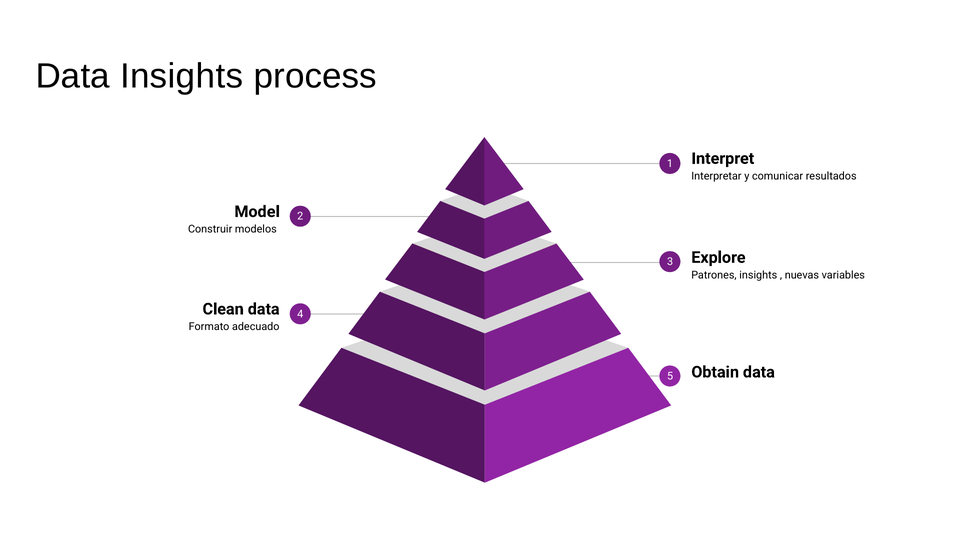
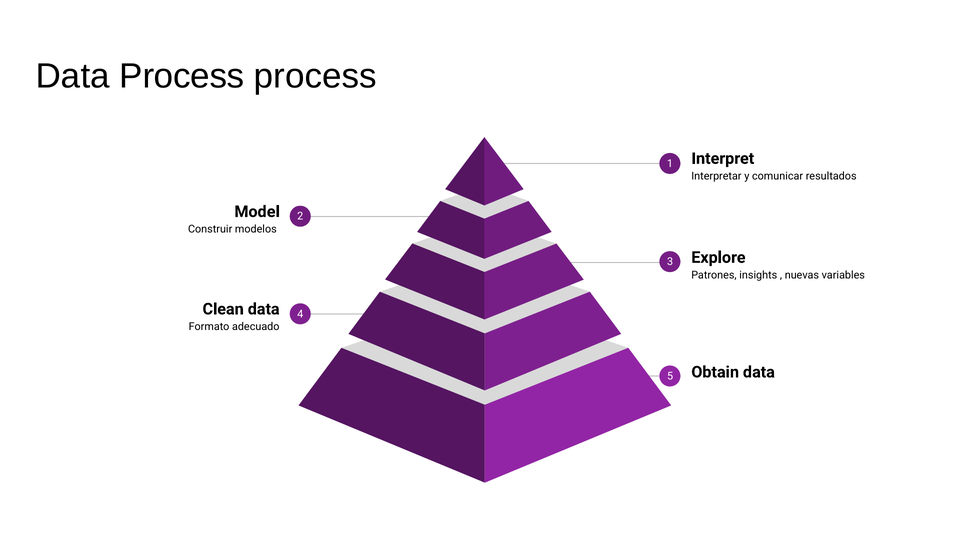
Data Insights: Insights -> Process (182, 76)
